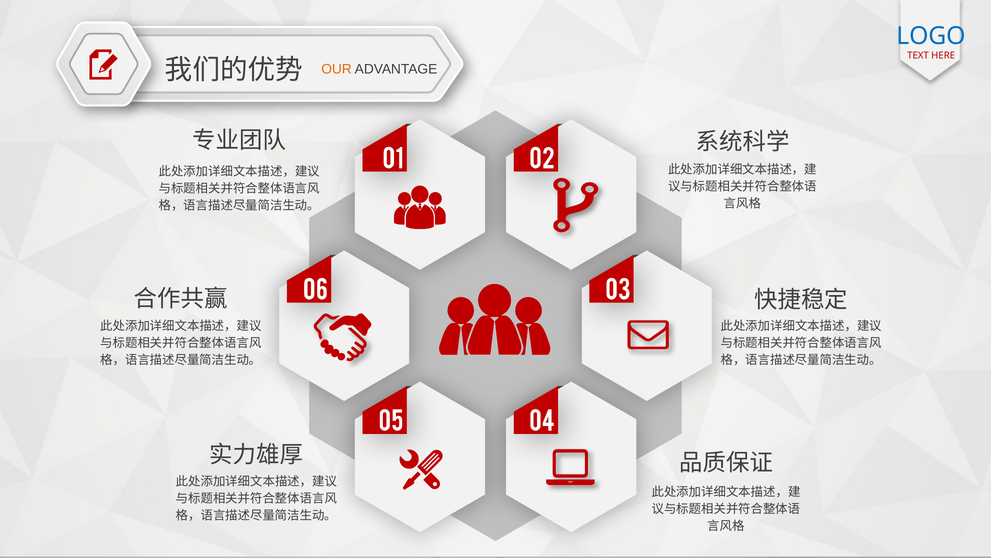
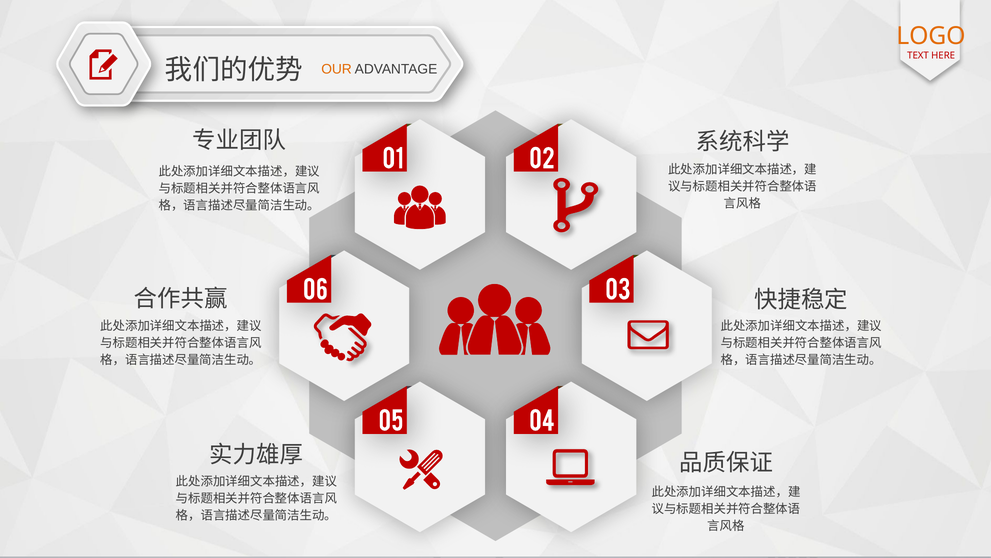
LOGO colour: blue -> orange (931, 36)
